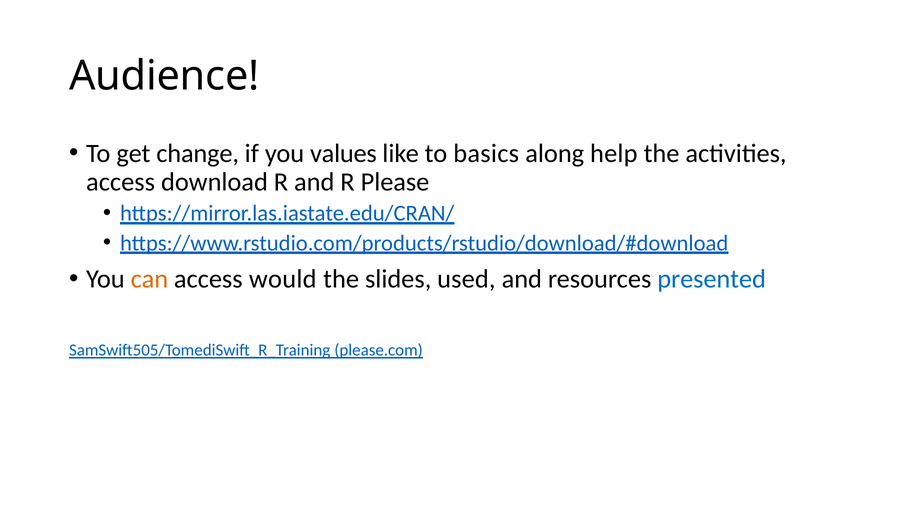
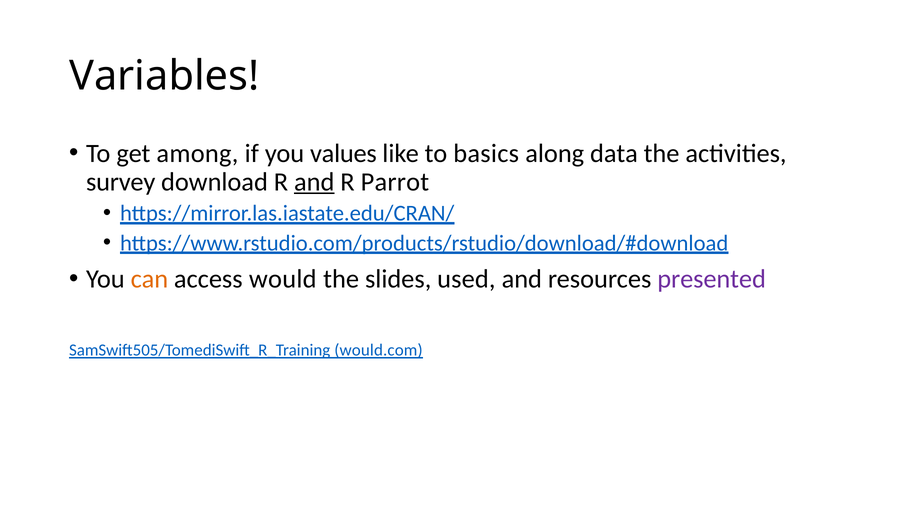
Audience: Audience -> Variables (164, 76)
change: change -> among (197, 153)
help: help -> data (614, 153)
access: access -> survey (121, 182)
and underline: none -> present (314, 182)
Please: Please -> Parrot (395, 182)
presented colour: blue -> purple (712, 279)
please.com: please.com -> would.com (379, 350)
